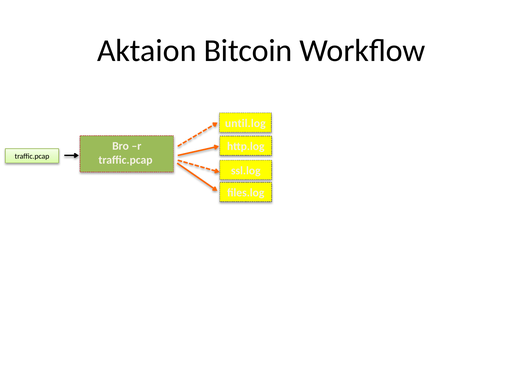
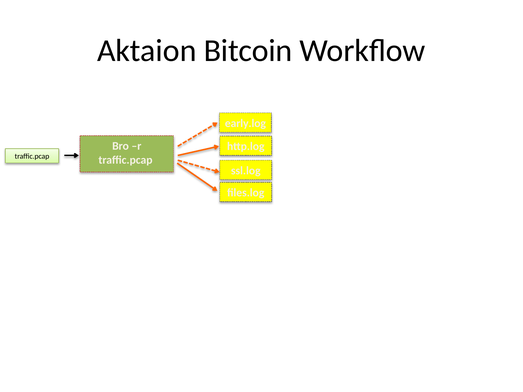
until.log: until.log -> early.log (245, 123)
